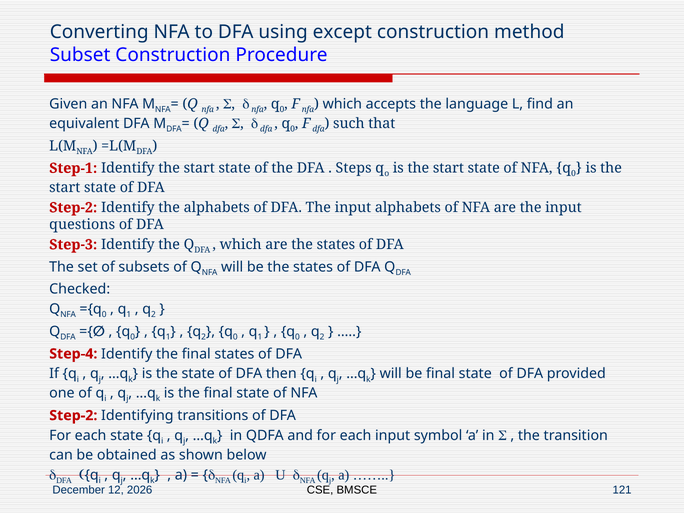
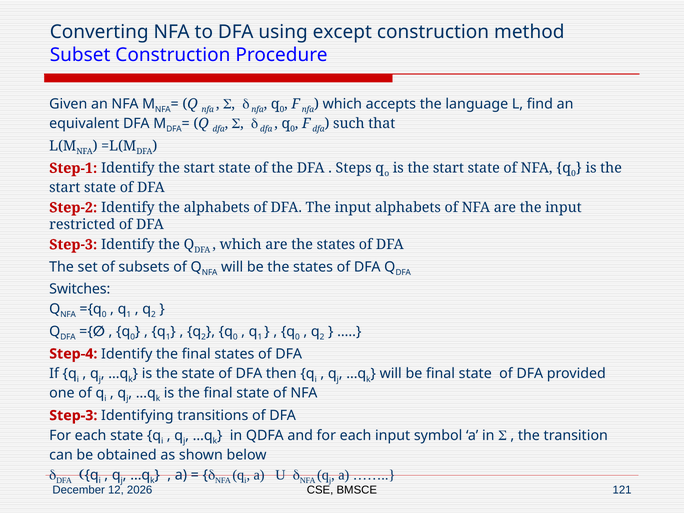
questions: questions -> restricted (82, 225)
Checked: Checked -> Switches (80, 289)
Step-2: Step-2 -> Step-3 (73, 416)
